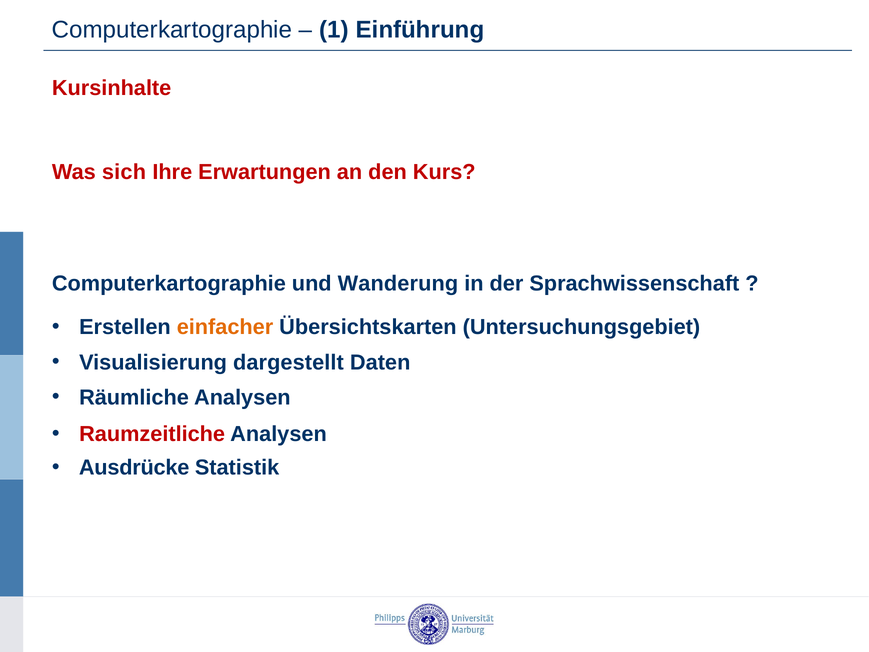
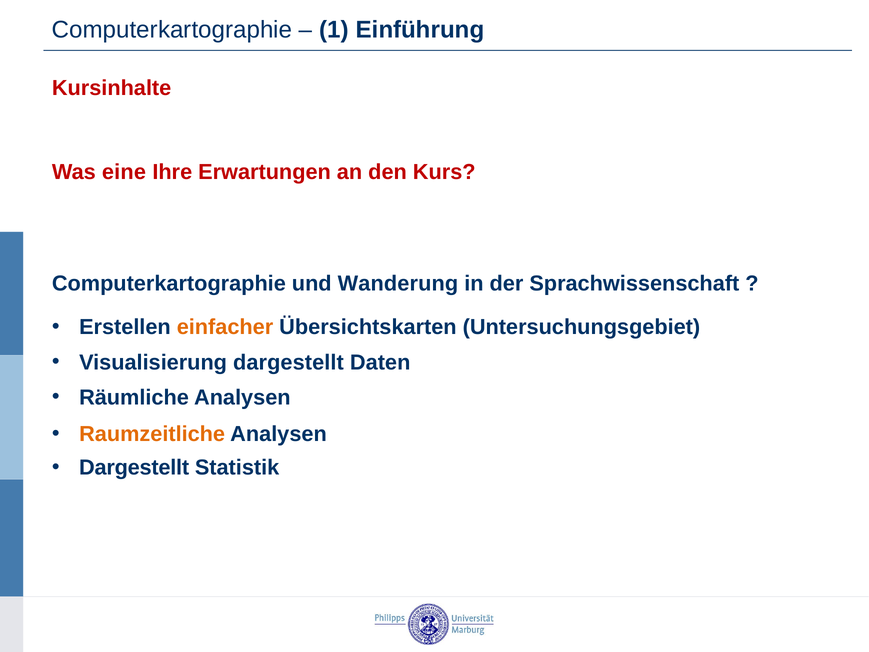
sich: sich -> eine (124, 172)
Raumzeitliche colour: red -> orange (152, 434)
Ausdrücke: Ausdrücke -> Dargestellt (134, 468)
